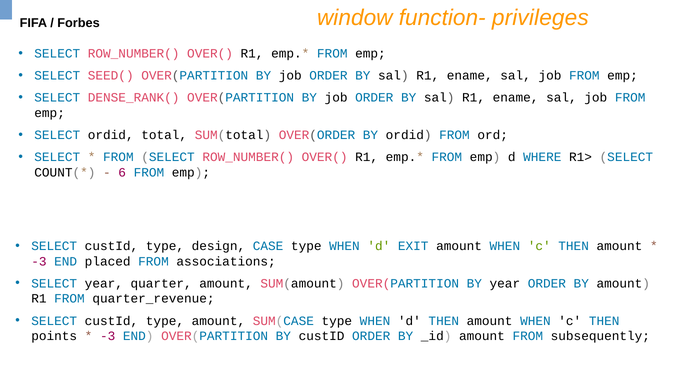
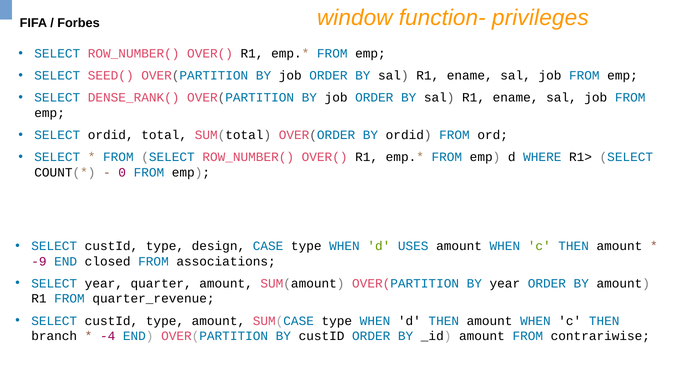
6: 6 -> 0 (122, 172)
EXIT: EXIT -> USES (413, 246)
-3: -3 -> -9 (39, 261)
placed: placed -> closed (108, 261)
points: points -> branch (54, 336)
-3: -3 -> -4 (108, 336)
subsequently: subsequently -> contrariwise (600, 336)
